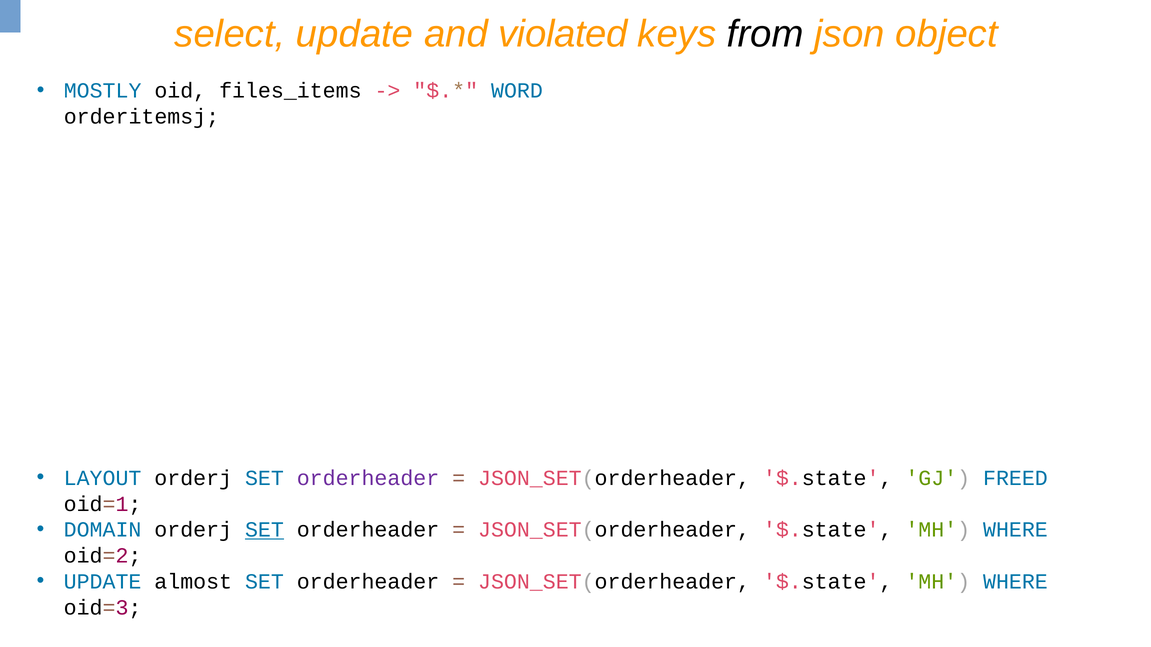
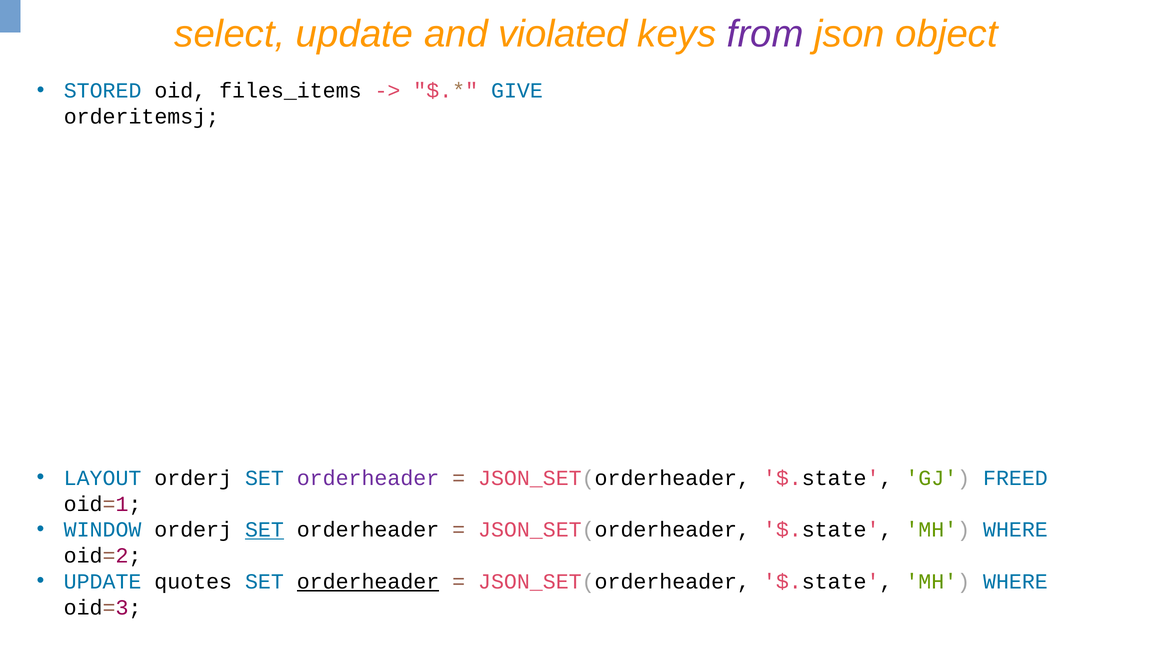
from colour: black -> purple (765, 34)
MOSTLY: MOSTLY -> STORED (103, 91)
WORD: WORD -> GIVE (517, 91)
DOMAIN: DOMAIN -> WINDOW (103, 530)
almost: almost -> quotes (193, 582)
orderheader underline: none -> present (368, 582)
